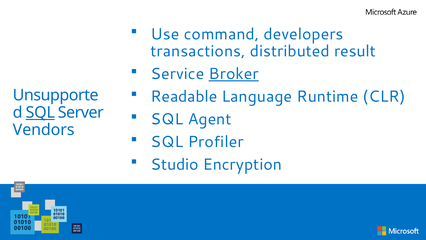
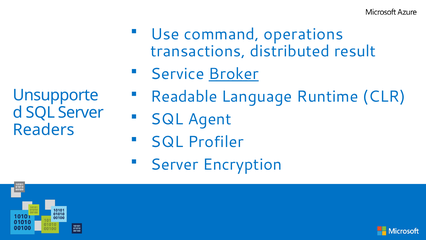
developers: developers -> operations (304, 34)
SQL underline: present -> none (40, 112)
Vendors: Vendors -> Readers (44, 130)
Studio: Studio -> Server (175, 164)
